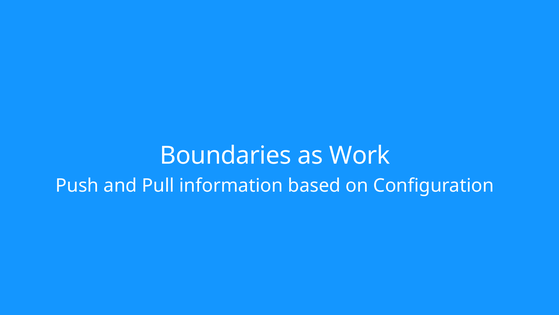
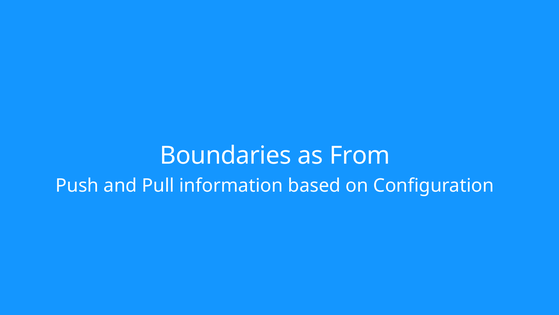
Work: Work -> From (360, 155)
